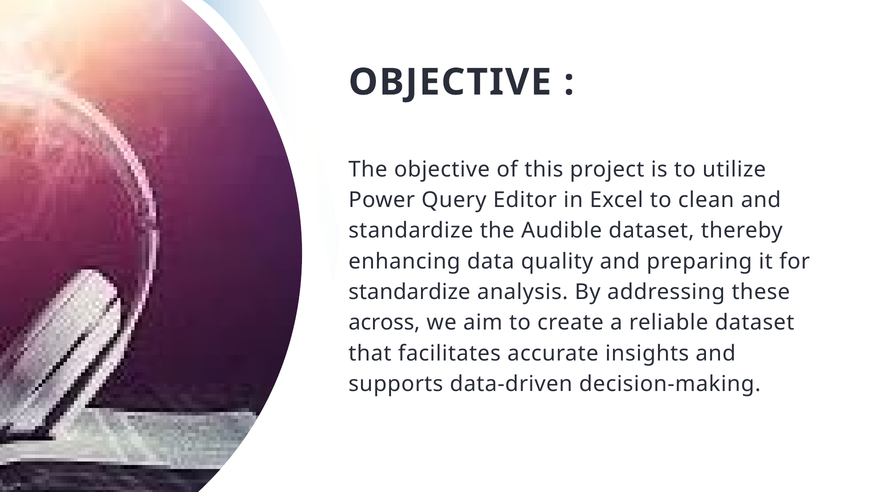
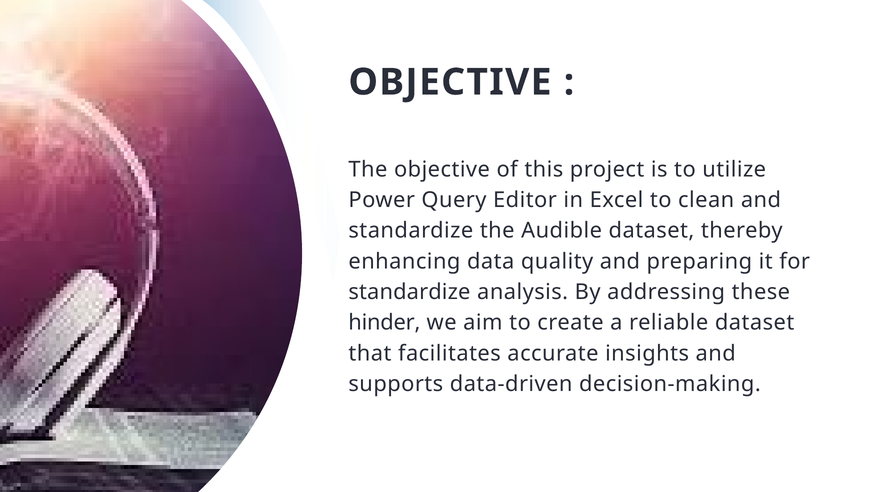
across: across -> hinder (384, 323)
